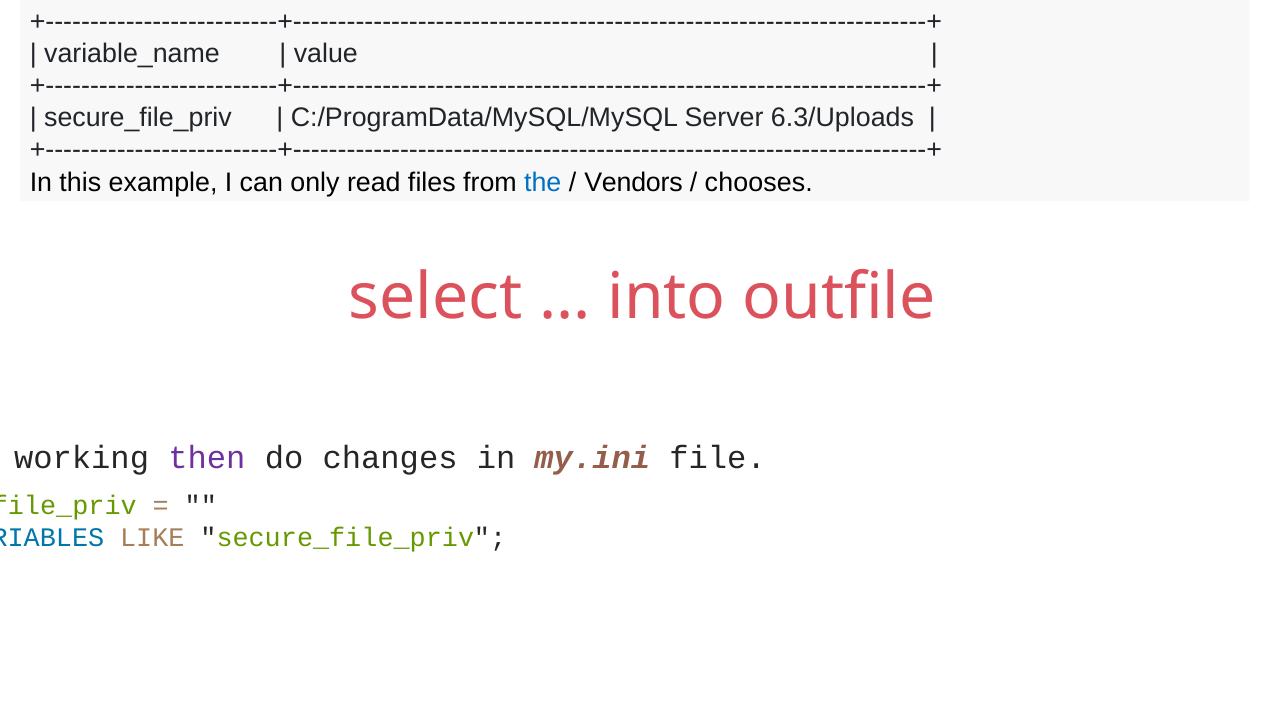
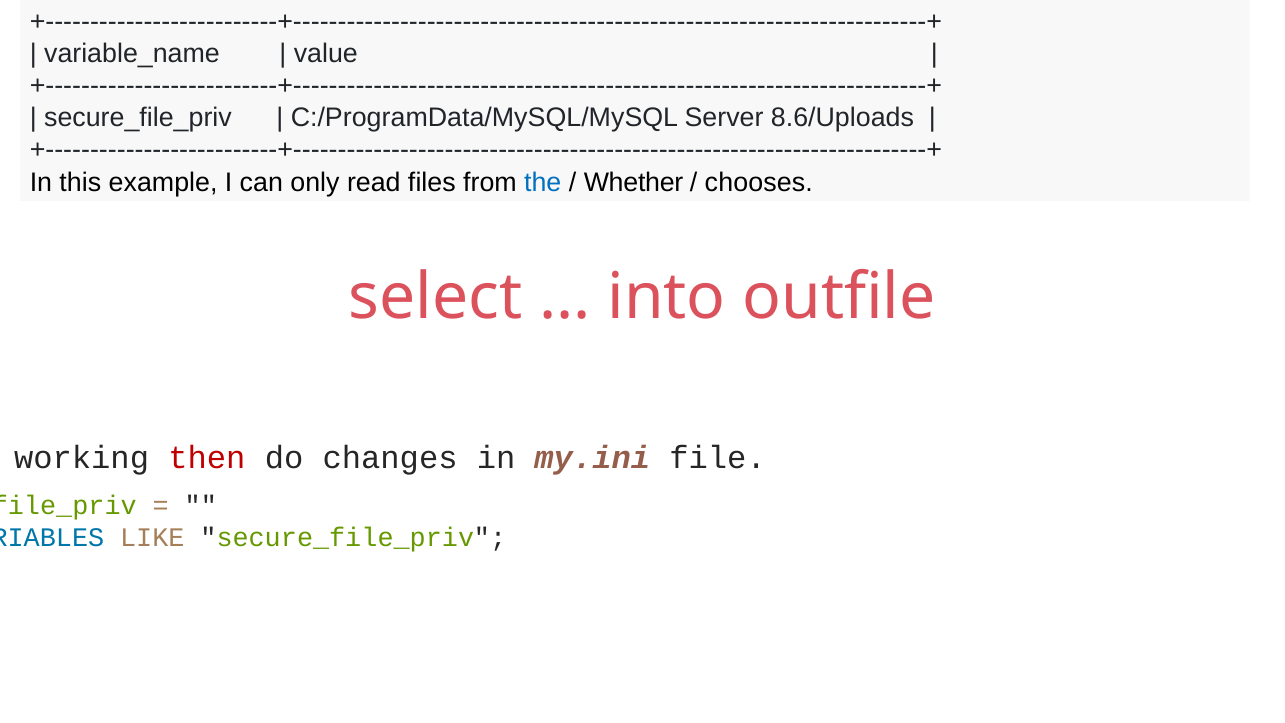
6.3/Uploads: 6.3/Uploads -> 8.6/Uploads (842, 118)
Vendors: Vendors -> Whether (634, 182)
then colour: purple -> red (207, 457)
